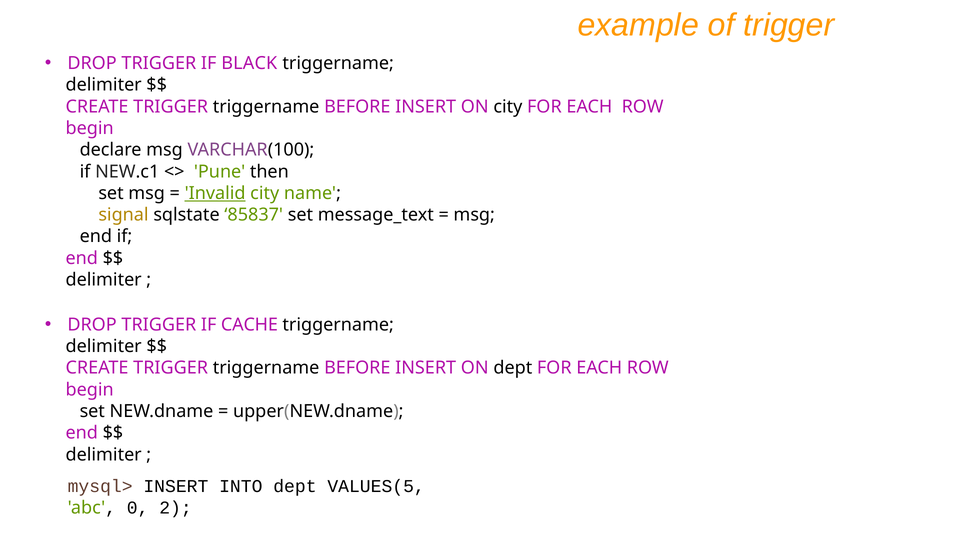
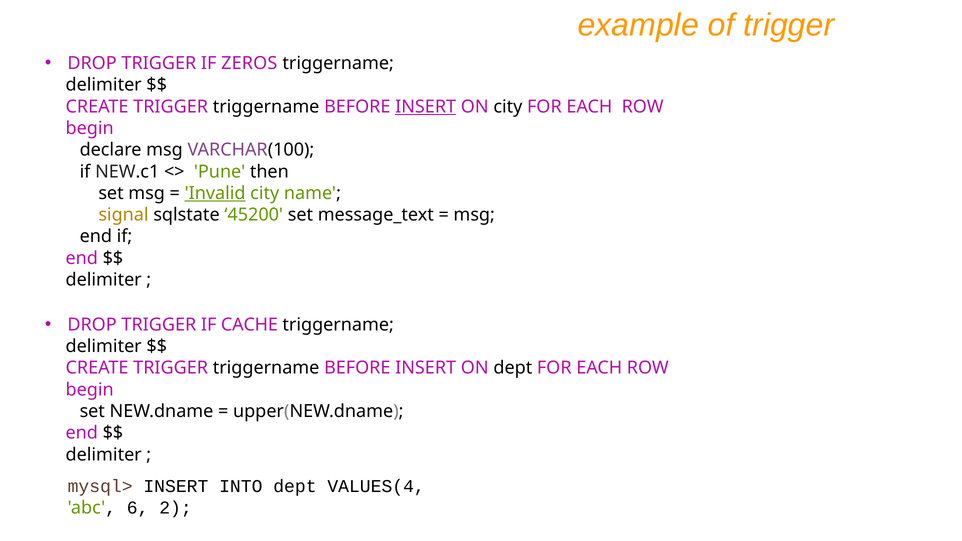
BLACK: BLACK -> ZEROS (249, 63)
INSERT underline: none -> present (426, 107)
85837: 85837 -> 45200 (254, 215)
VALUES(5: VALUES(5 -> VALUES(4 (376, 486)
0: 0 -> 6 (138, 508)
